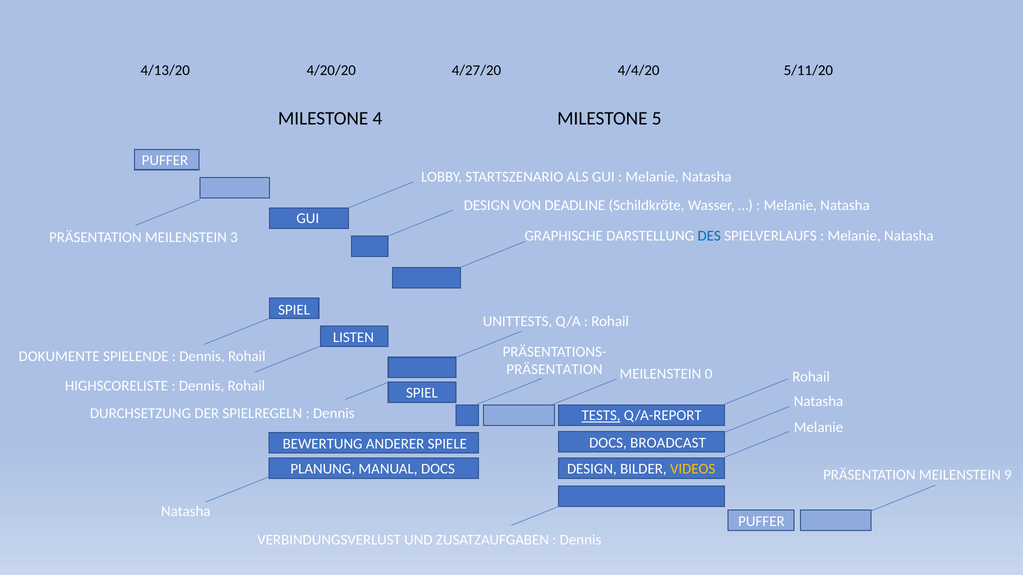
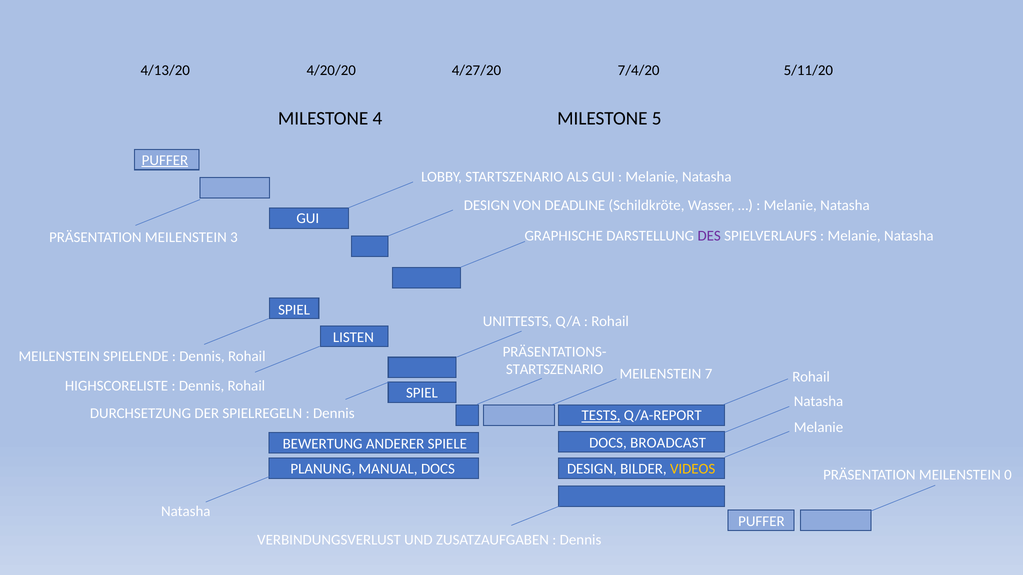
4/4/20: 4/4/20 -> 7/4/20 (639, 70)
PUFFER underline: none -> present (165, 160)
DES colour: blue -> purple (709, 236)
DOKUMENTE: DOKUMENTE -> MEILENSTEIN (59, 357)
PRÄSENTATION: PRÄSENTATION -> STARTSZENARIO (555, 370)
0: 0 -> 7 (709, 374)
9: 9 -> 0 (1008, 475)
